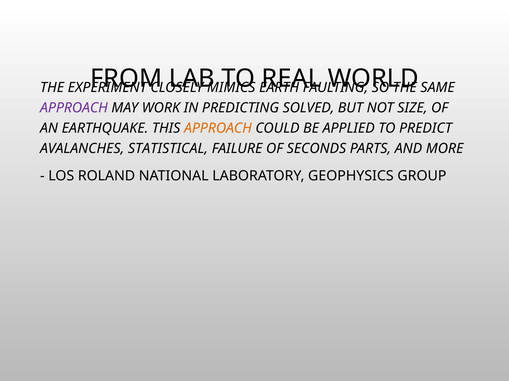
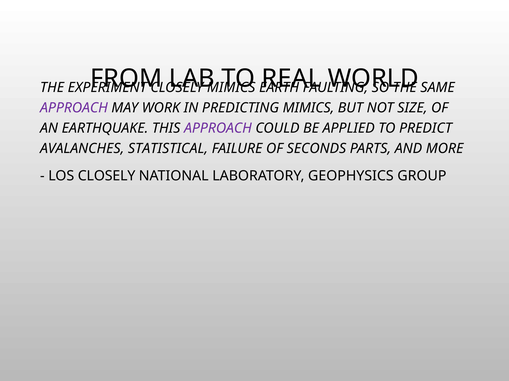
PREDICTING SOLVED: SOLVED -> MIMICS (308, 108)
APPROACH colour: orange -> purple (218, 129)
LOS ROLAND: ROLAND -> CLOSELY (107, 176)
